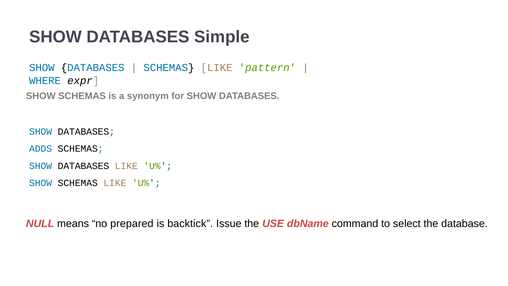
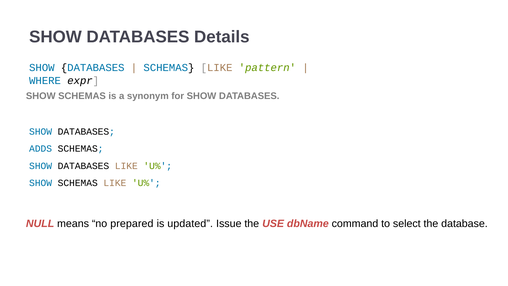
Simple: Simple -> Details (222, 37)
backtick: backtick -> updated (190, 224)
